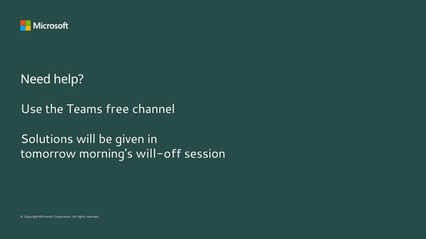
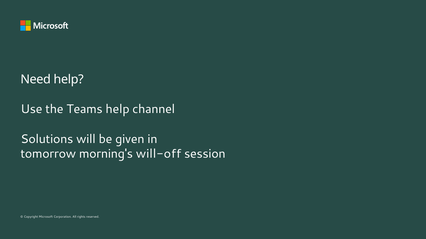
Teams free: free -> help (118, 109)
